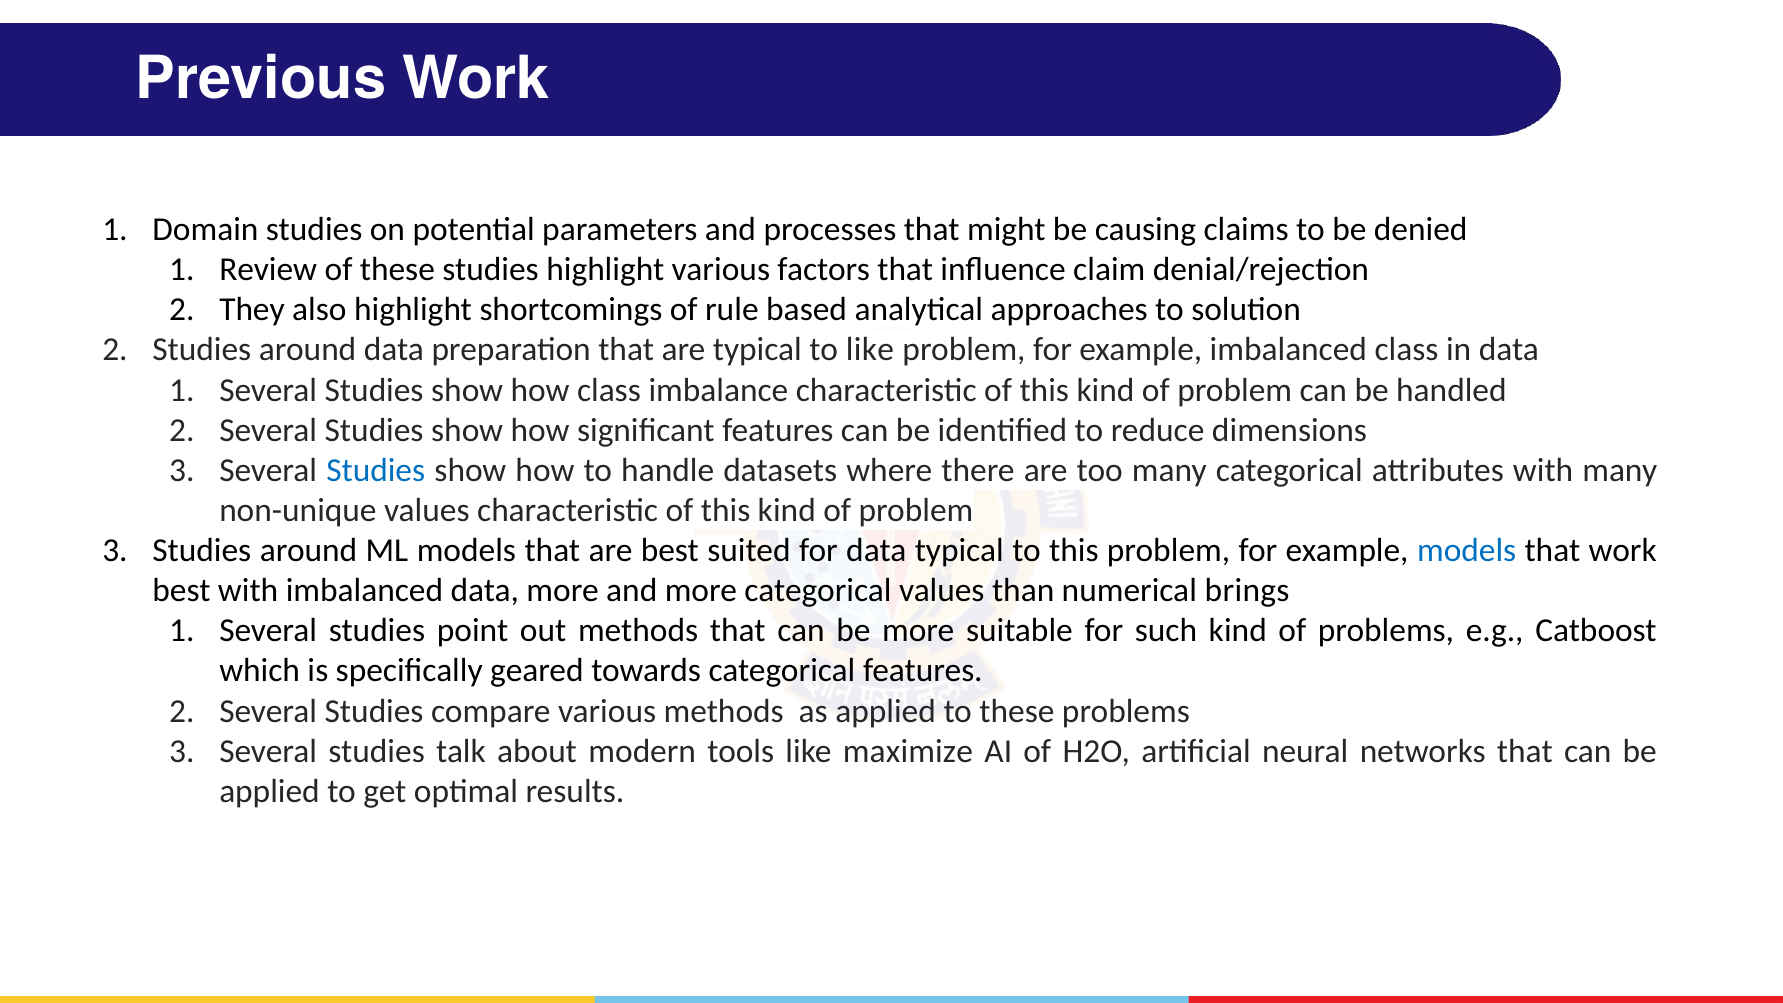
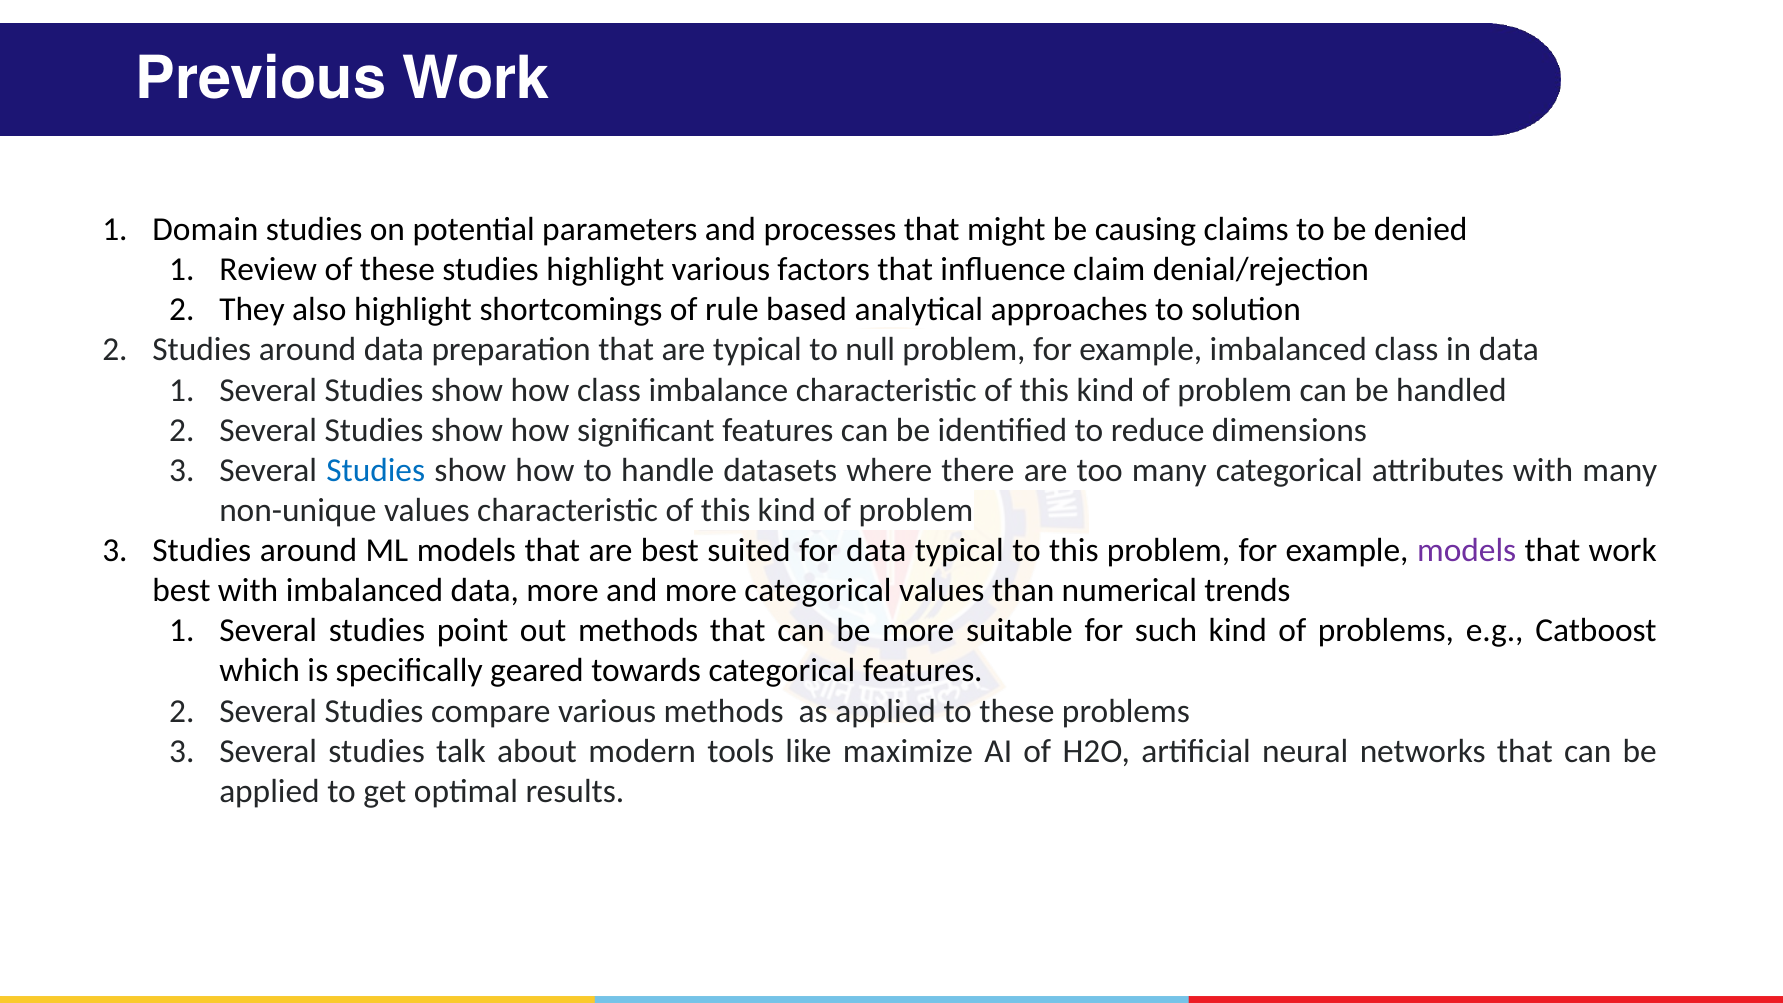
to like: like -> null (870, 350)
models colour: blue -> purple (1467, 550)
brings: brings -> trends (1247, 591)
